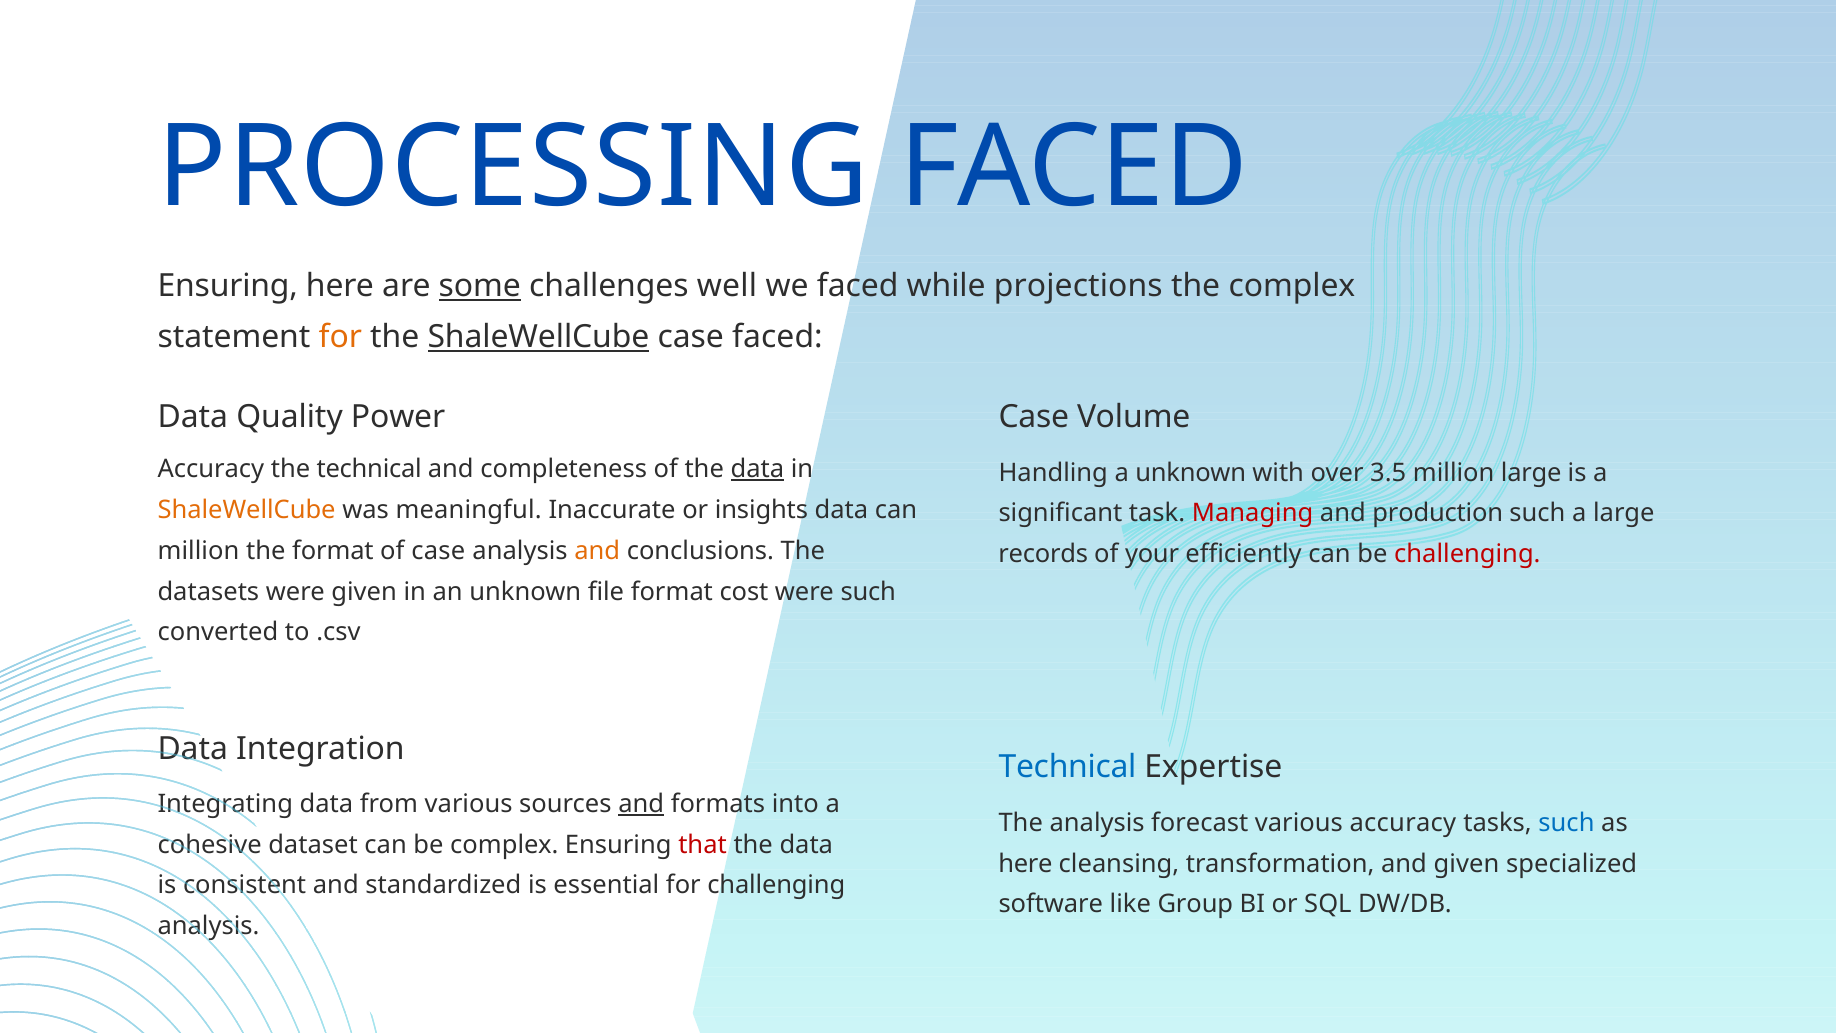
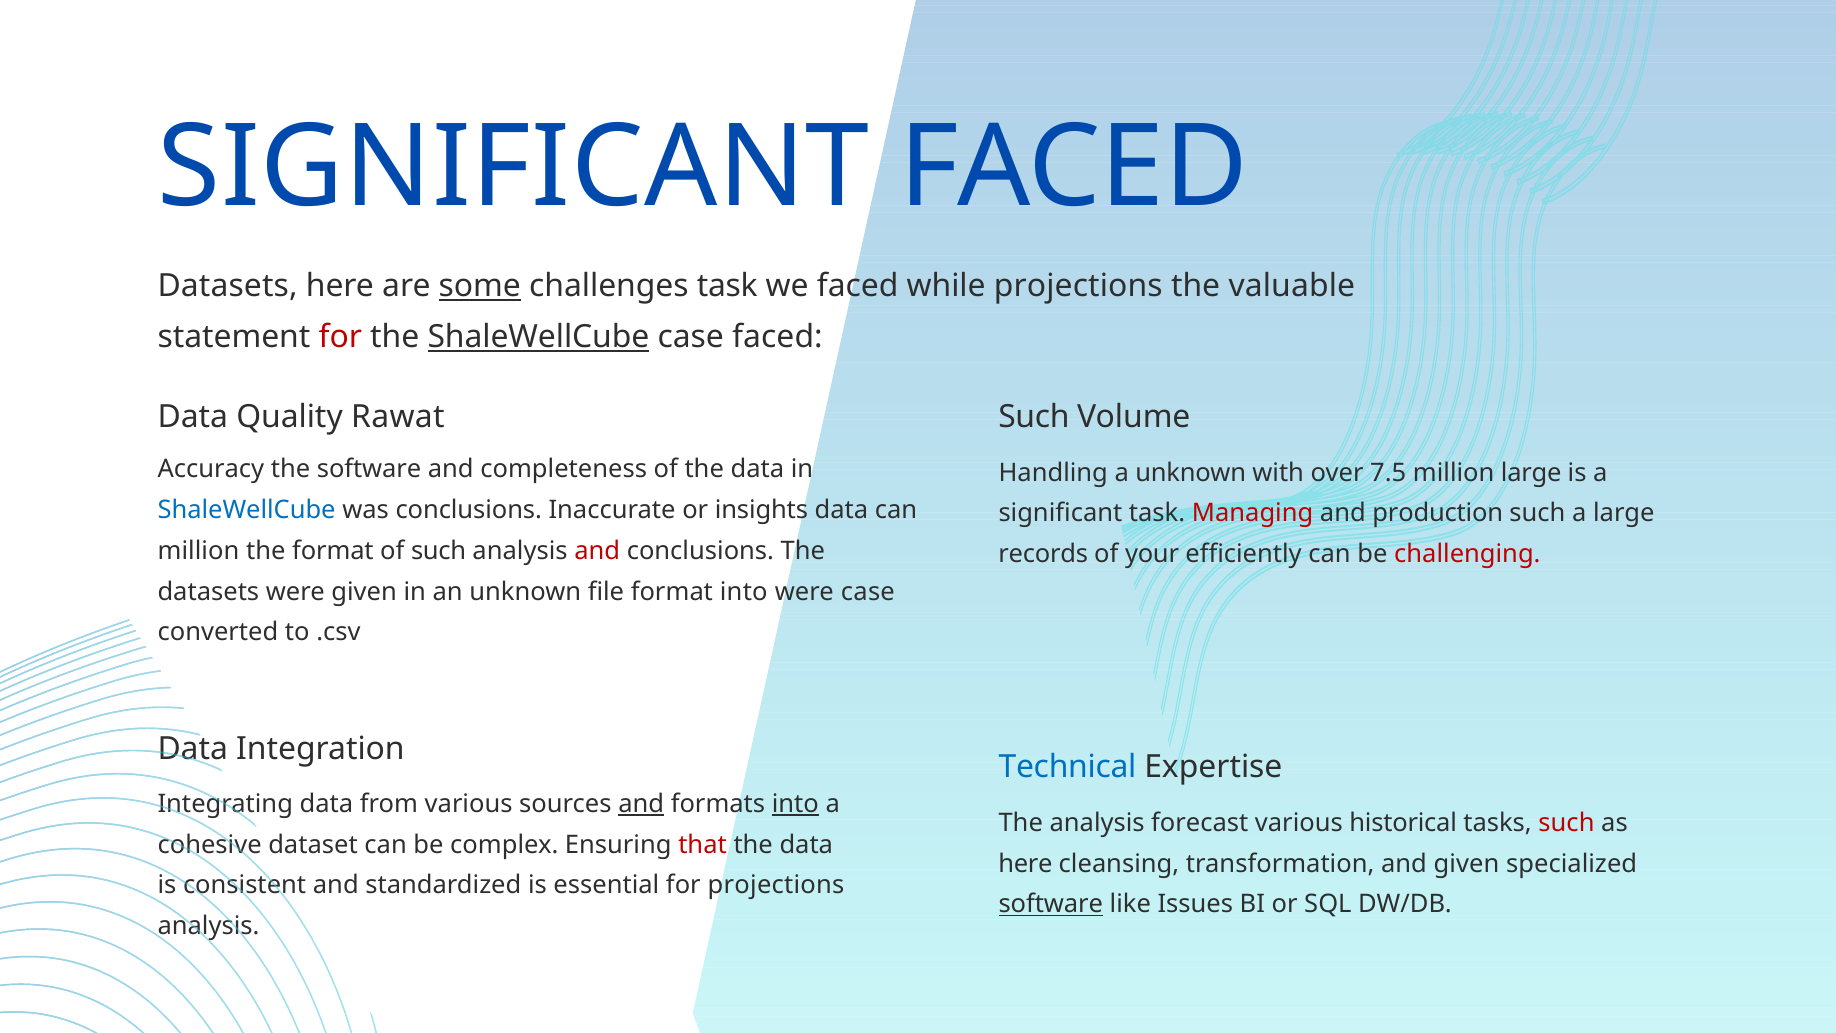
PROCESSING: PROCESSING -> SIGNIFICANT (514, 168)
Ensuring: Ensuring -> Datasets (228, 286)
challenges well: well -> task (727, 286)
the complex: complex -> valuable (1292, 286)
for colour: orange -> red (340, 337)
Power: Power -> Rawat (398, 417)
Case: Case -> Such (1034, 417)
the technical: technical -> software (369, 469)
data underline: present -> none (757, 469)
3.5: 3.5 -> 7.5 (1388, 473)
ShaleWellCube colour: orange -> blue (247, 510)
was meaningful: meaningful -> conclusions (469, 510)
of case: case -> such (439, 551)
and colour: orange -> red (597, 551)
format cost: cost -> into (744, 591)
were such: such -> case (868, 591)
into underline: none -> present (795, 804)
various accuracy: accuracy -> historical (1403, 823)
such colour: blue -> red (1566, 823)
for challenging: challenging -> projections (776, 885)
software underline: none -> present (1051, 904)
Group: Group -> Issues (1195, 904)
